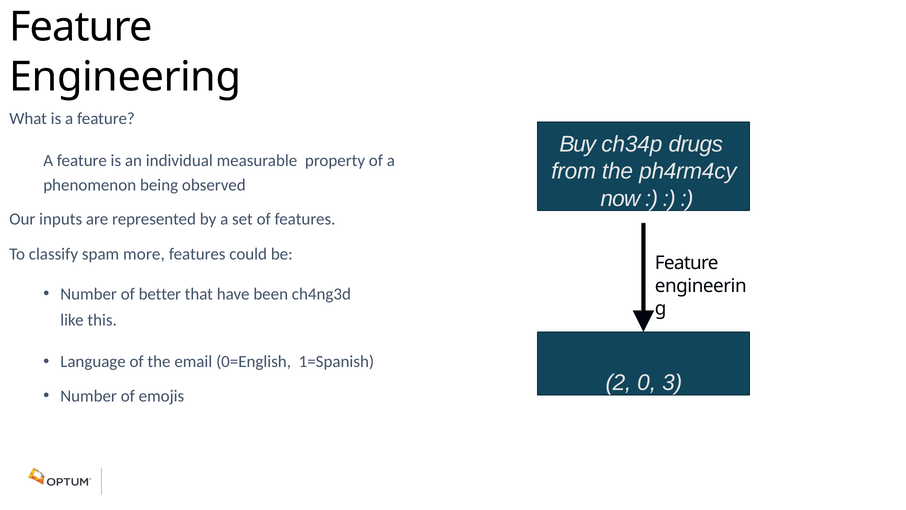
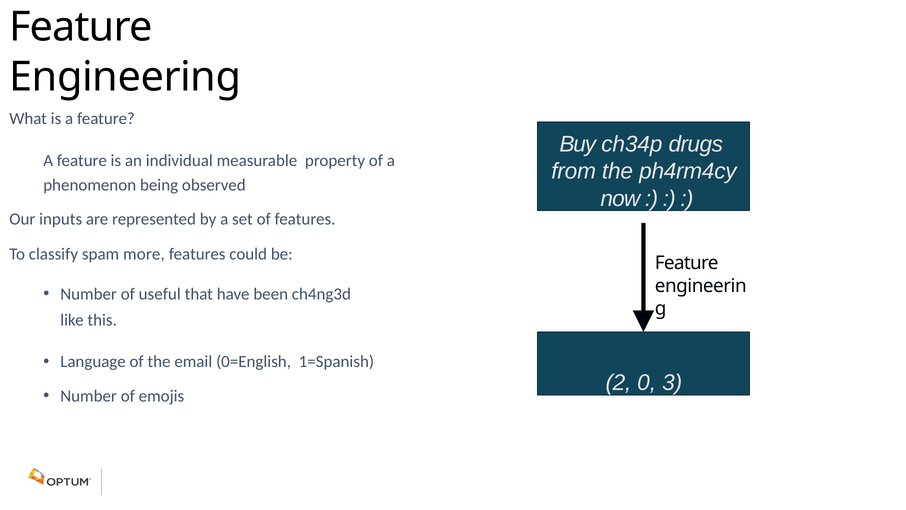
better: better -> useful (160, 294)
